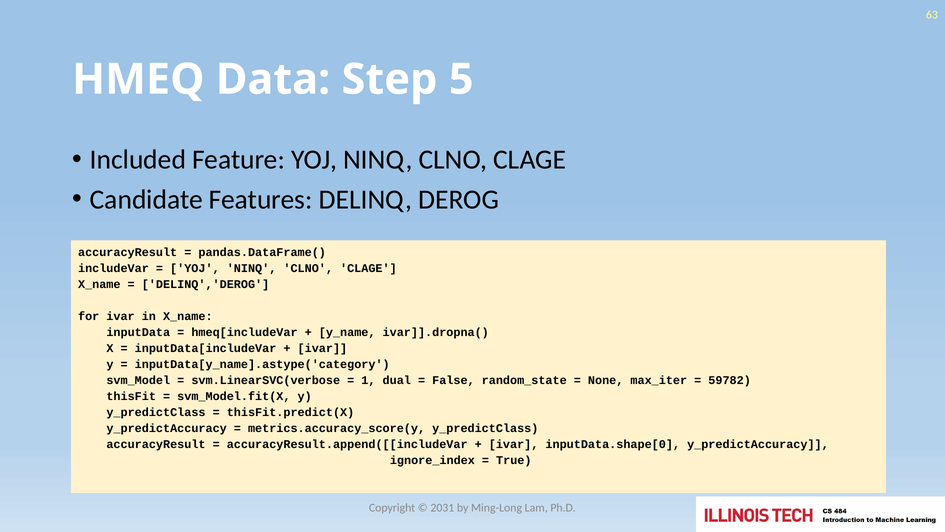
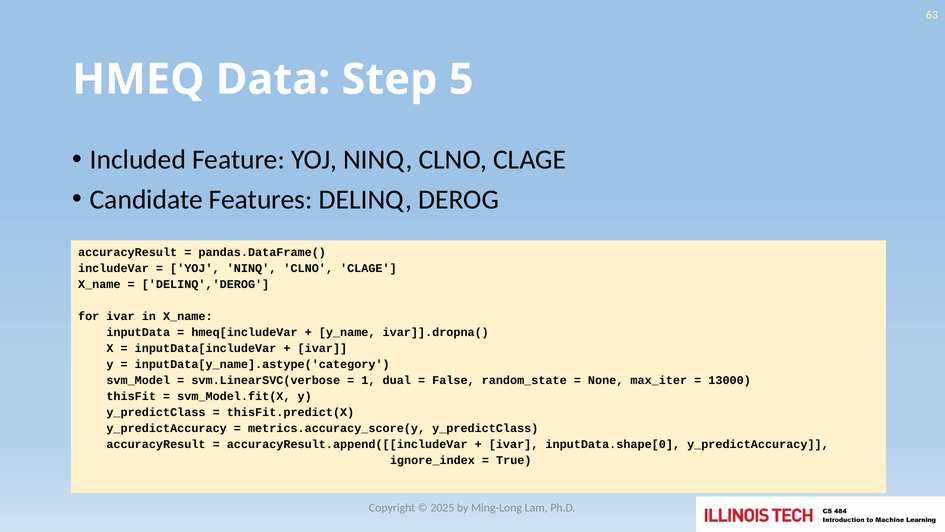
59782: 59782 -> 13000 (730, 380)
2031: 2031 -> 2025 (442, 508)
